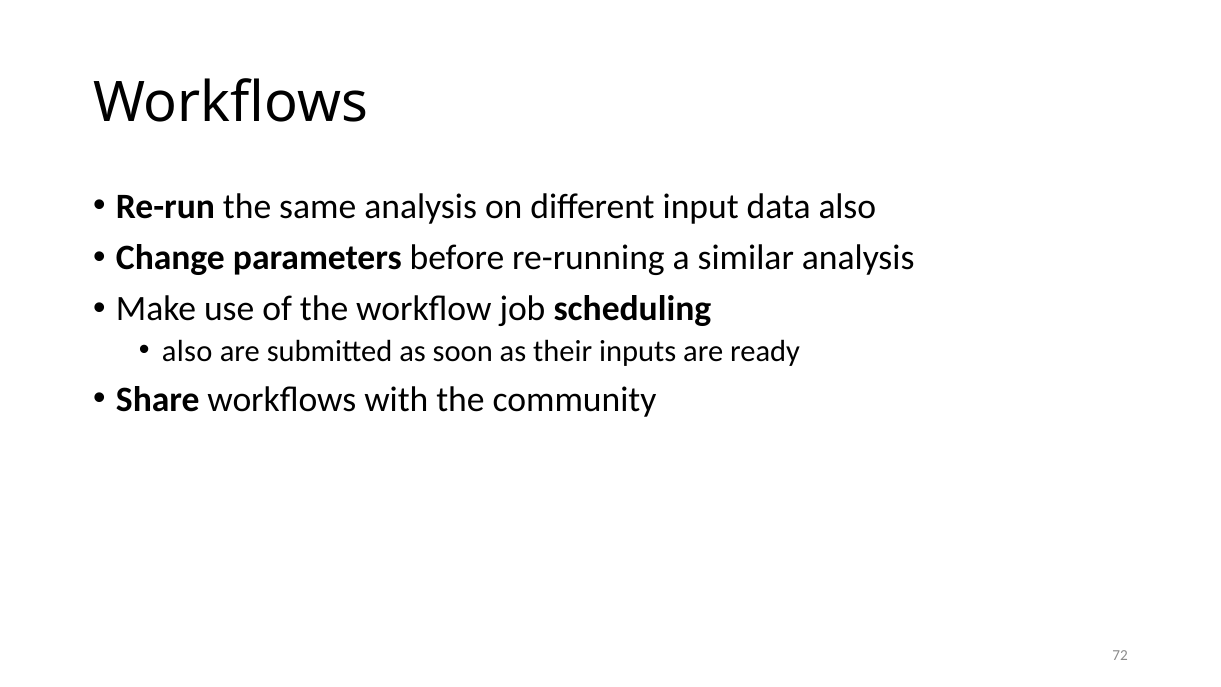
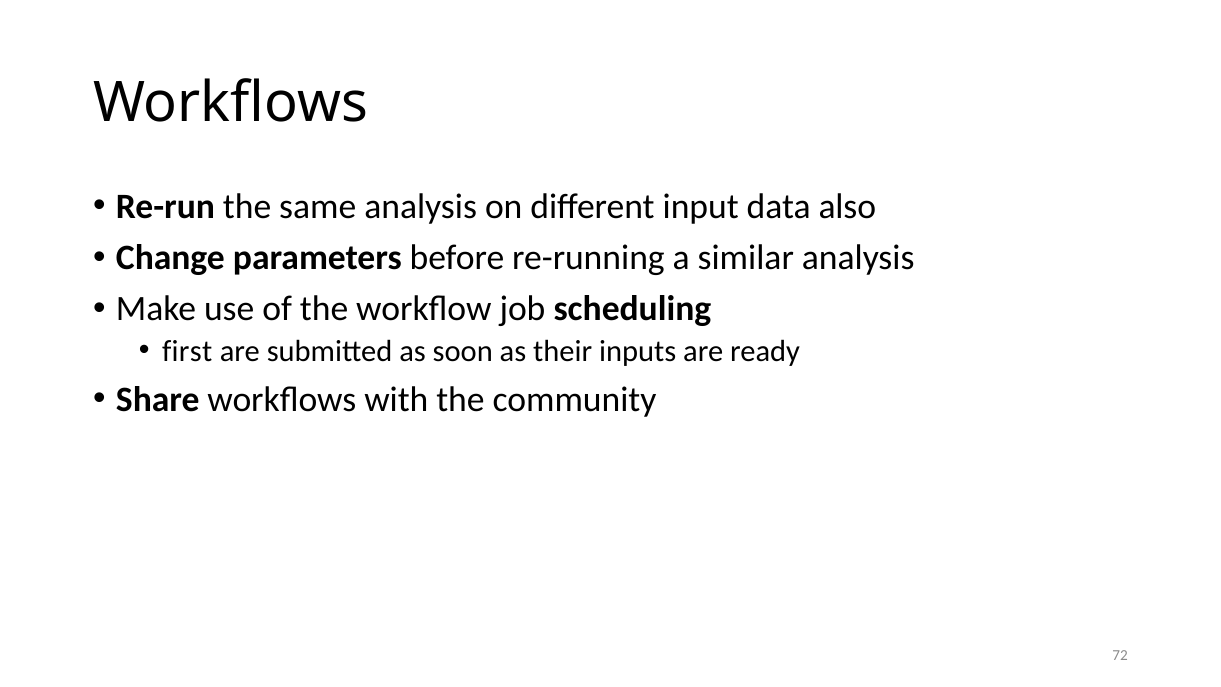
also: also -> first (187, 351)
